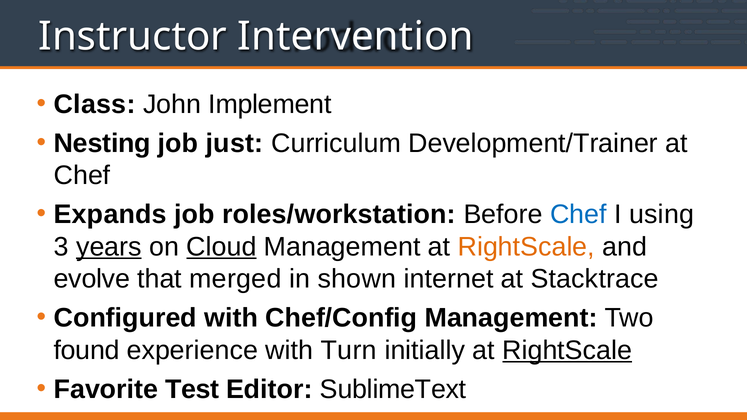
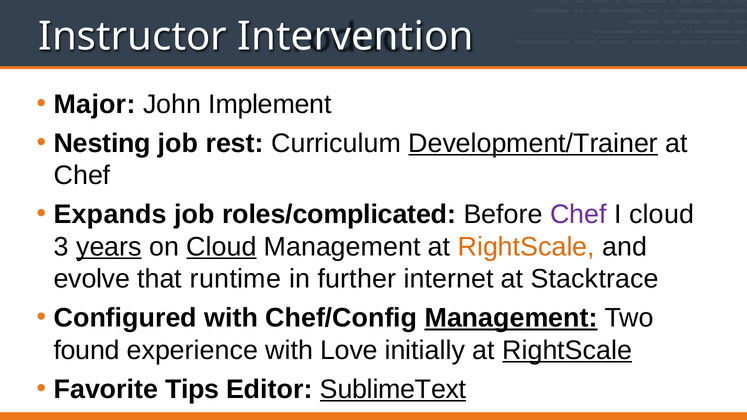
Class: Class -> Major (95, 104)
just: just -> rest (235, 143)
Development/Trainer underline: none -> present (533, 143)
roles/workstation: roles/workstation -> roles/complicated (339, 215)
Chef colour: blue -> purple (578, 215)
I using: using -> cloud (662, 215)
merged: merged -> runtime (235, 279)
shown: shown -> further (357, 279)
Management underline: none -> present (511, 318)
Turn: Turn -> Love (349, 350)
Test: Test -> Tips (192, 389)
SublimeText underline: none -> present (393, 389)
